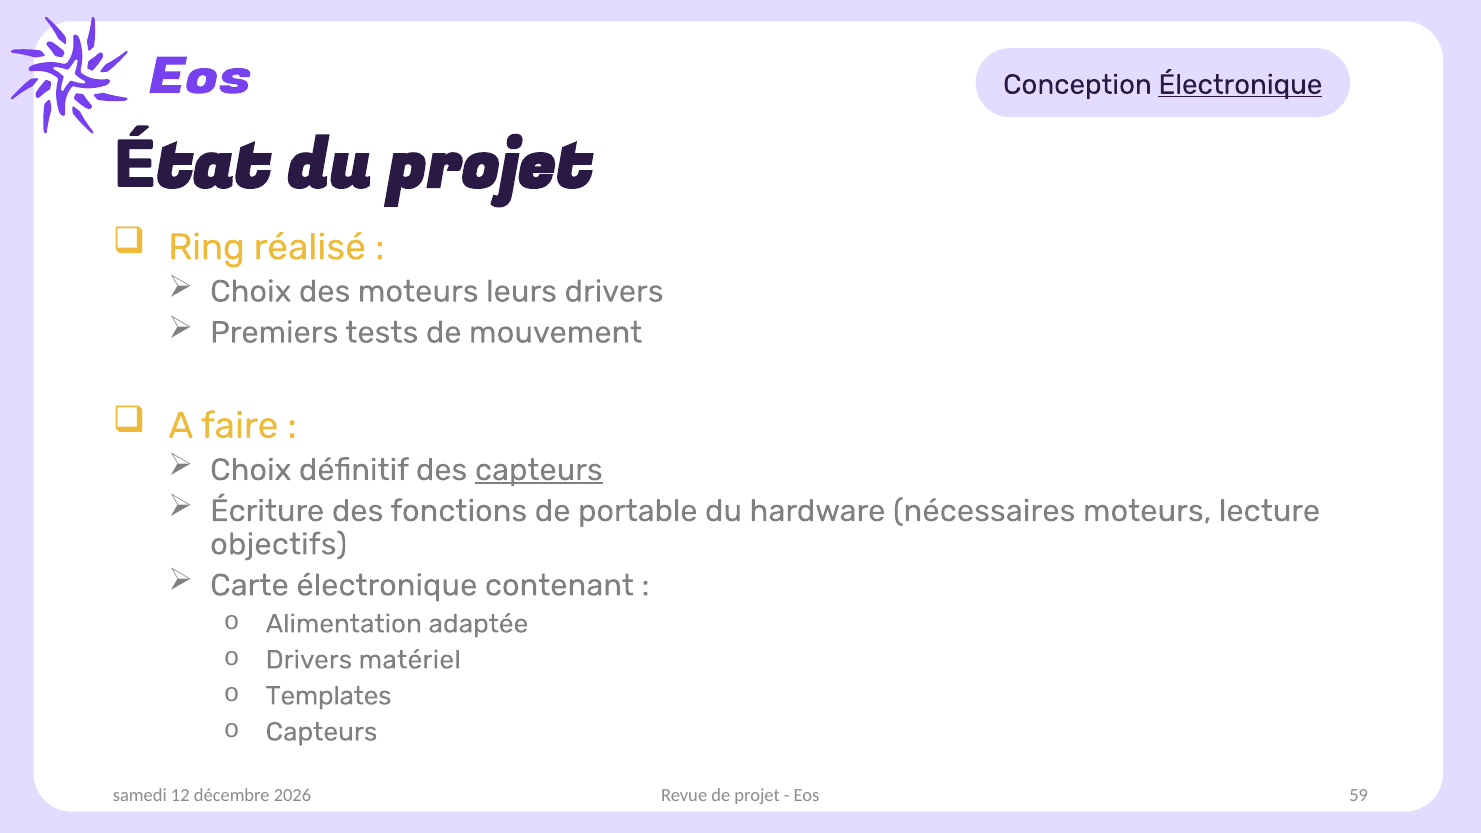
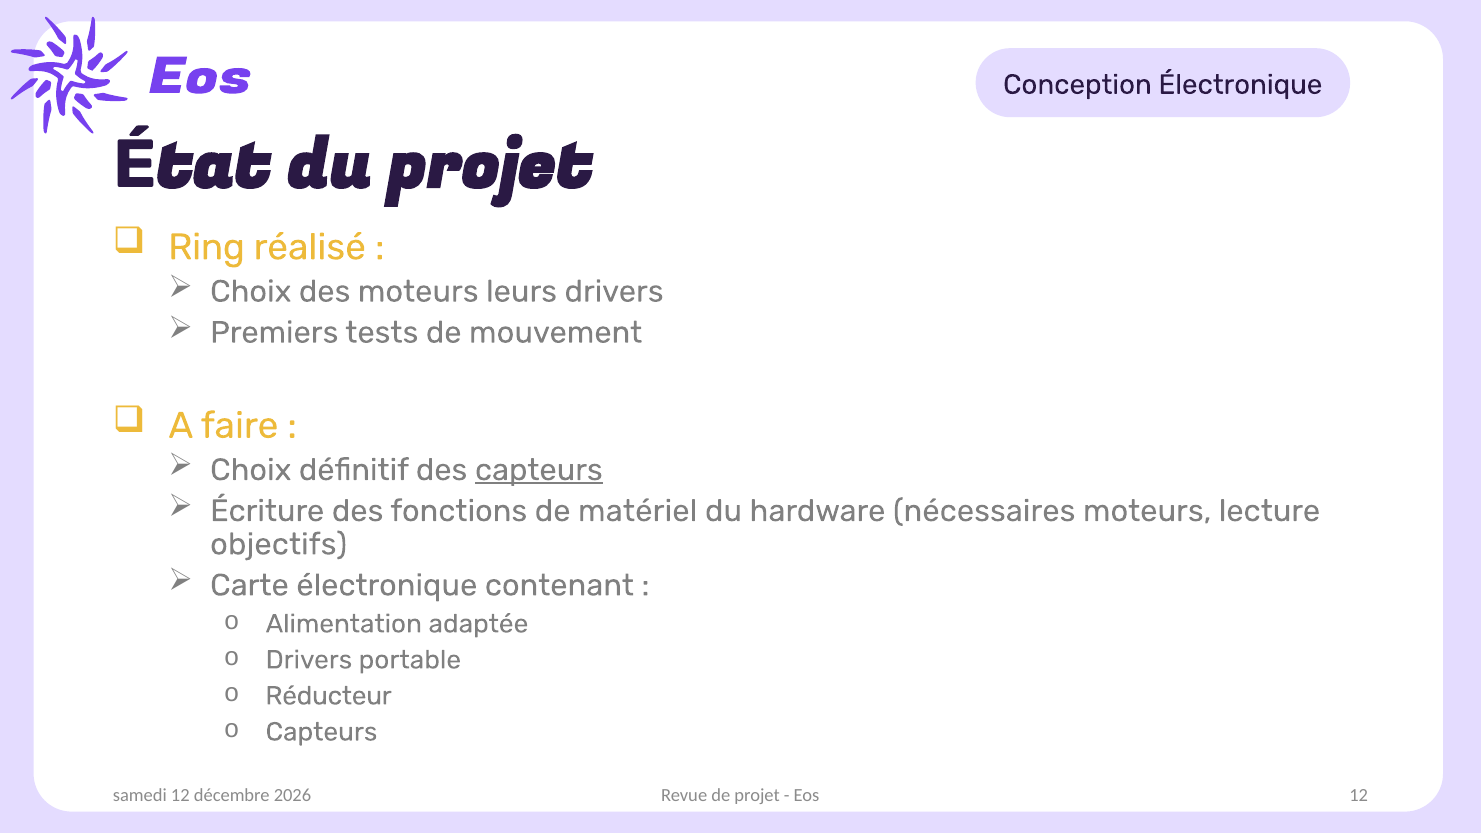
Électronique underline: present -> none (1240, 85)
portable: portable -> matériel (638, 511)
matériel: matériel -> portable (410, 660)
Templates: Templates -> Réducteur (329, 696)
Eos 59: 59 -> 12 (1359, 795)
